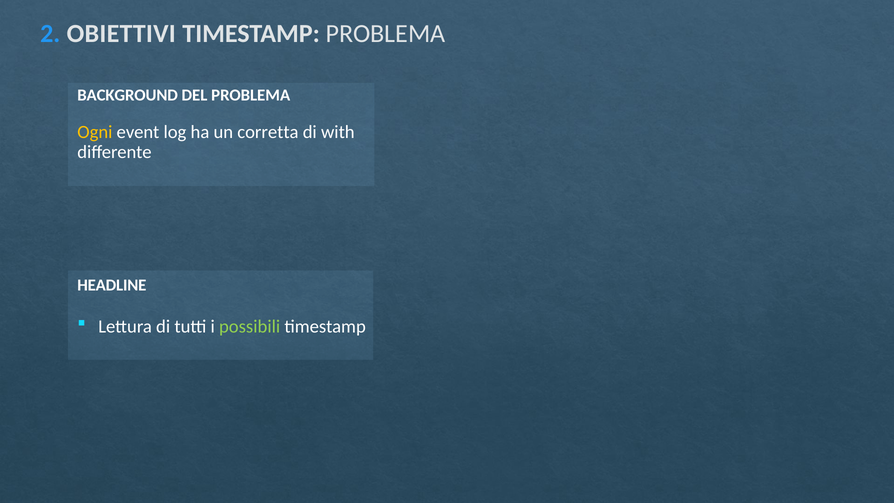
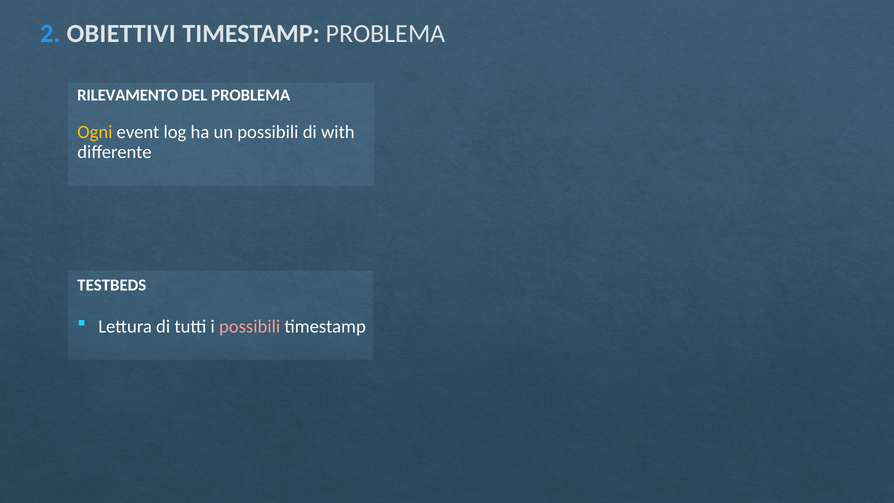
BACKGROUND: BACKGROUND -> RILEVAMENTO (128, 95)
un corretta: corretta -> possibili (268, 132)
HEADLINE: HEADLINE -> TESTBEDS (112, 285)
possibili colour: light green -> pink (250, 326)
